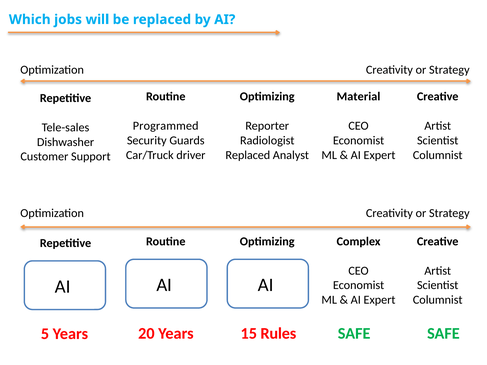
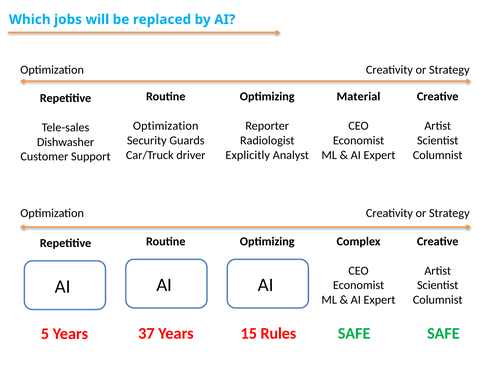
Programmed: Programmed -> Optimization (166, 126)
Replaced: Replaced -> Explicitly (248, 155)
20: 20 -> 37 (146, 334)
